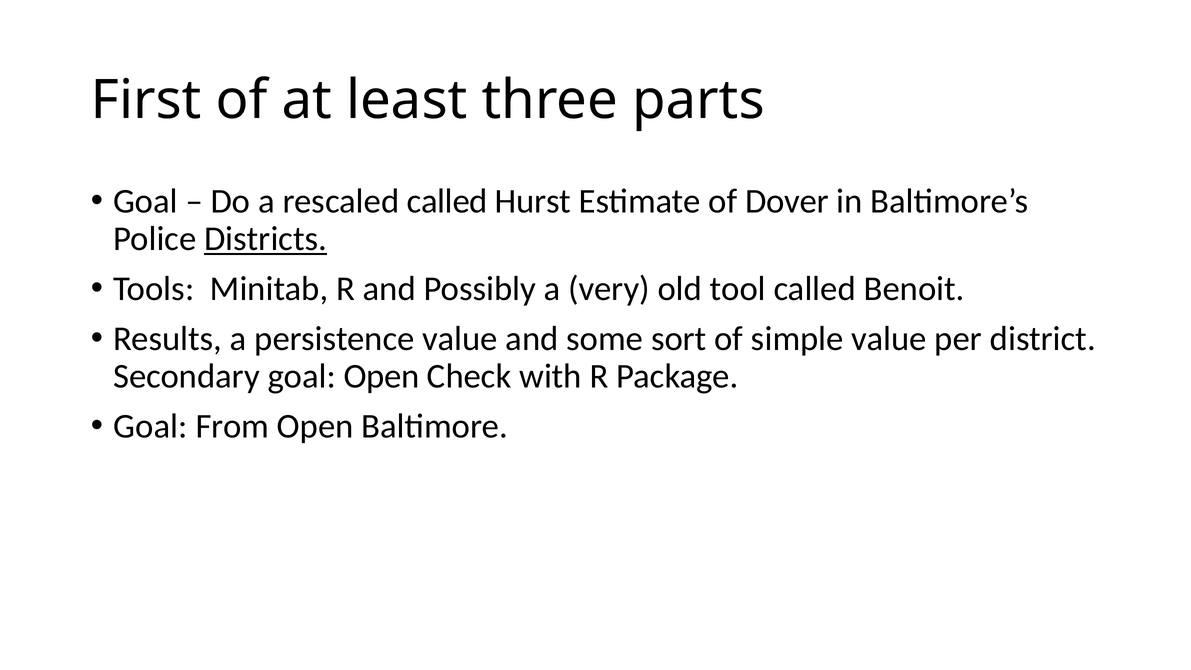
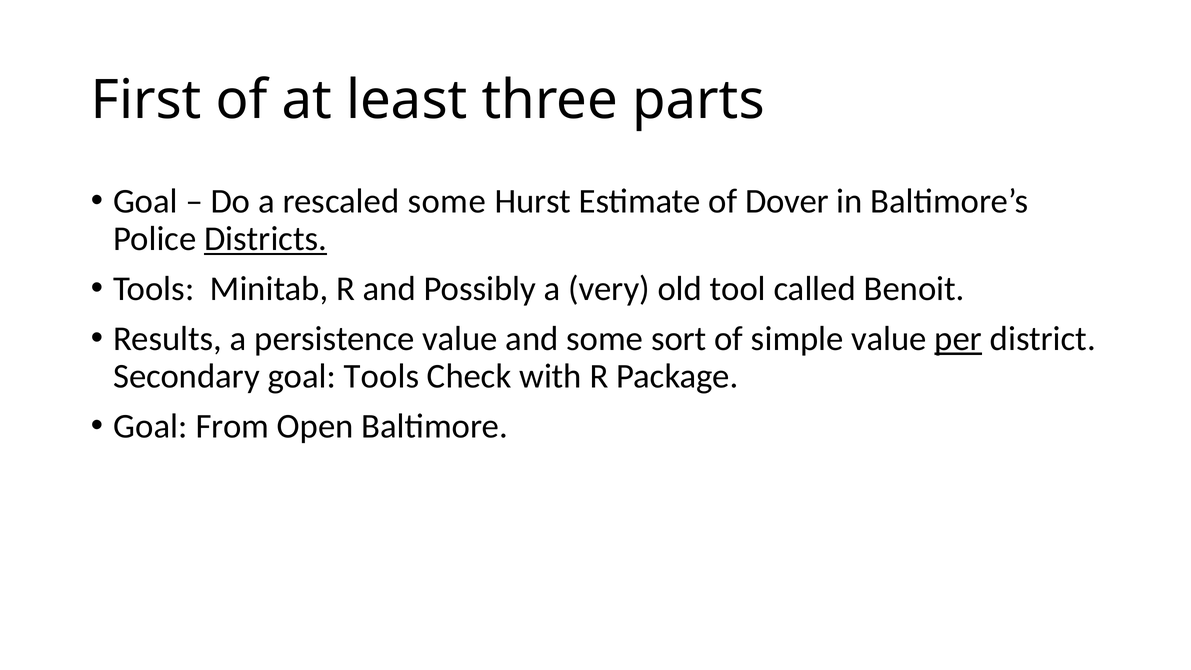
rescaled called: called -> some (447, 201)
per underline: none -> present (958, 339)
goal Open: Open -> Tools (381, 376)
